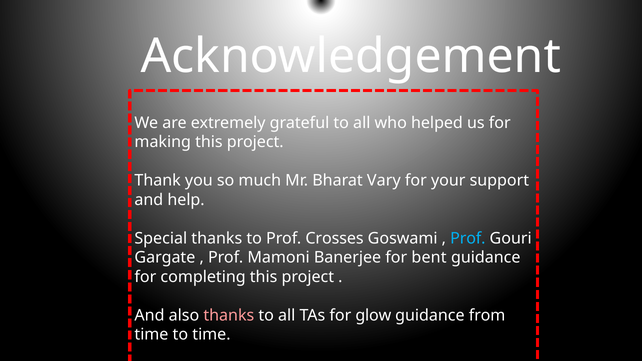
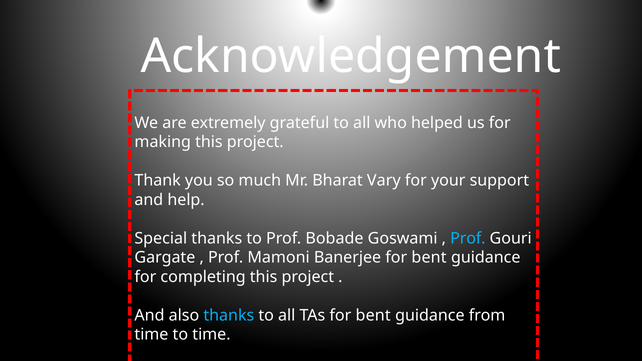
Crosses: Crosses -> Bobade (334, 239)
thanks colour: pink -> light blue (229, 316)
TAs for glow: glow -> bent (373, 316)
